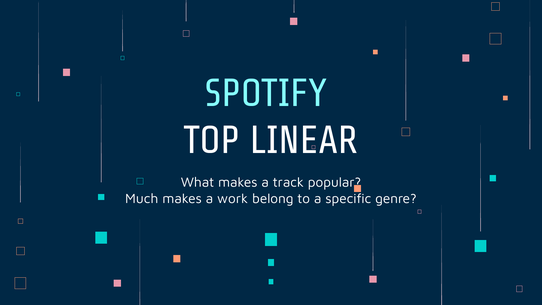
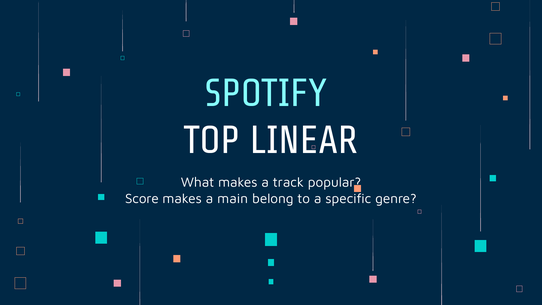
Much: Much -> Score (142, 199)
work: work -> main (233, 199)
